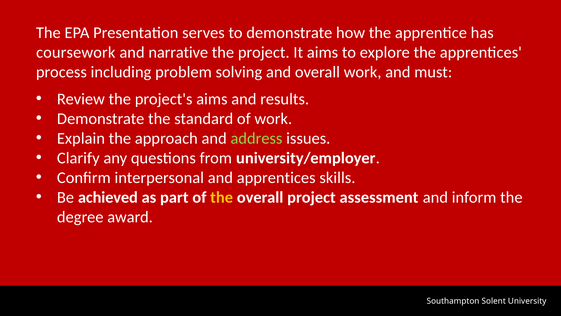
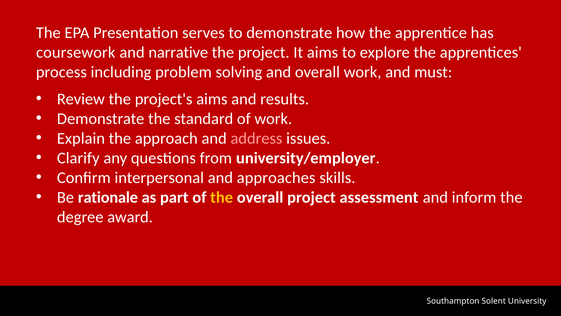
address colour: light green -> pink (256, 138)
and apprentices: apprentices -> approaches (276, 178)
achieved: achieved -> rationale (108, 197)
